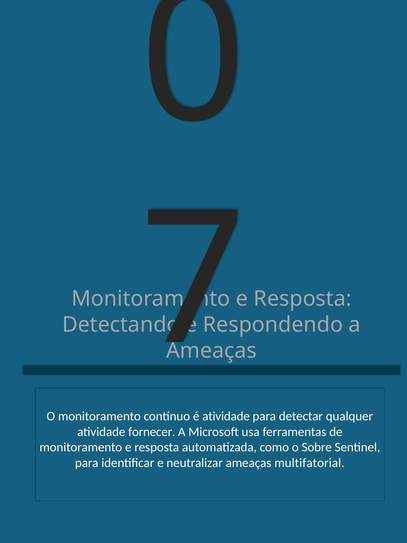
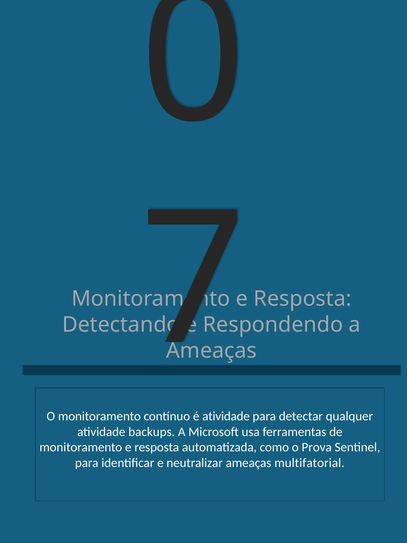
fornecer: fornecer -> backups (152, 431)
Sobre: Sobre -> Prova (317, 447)
